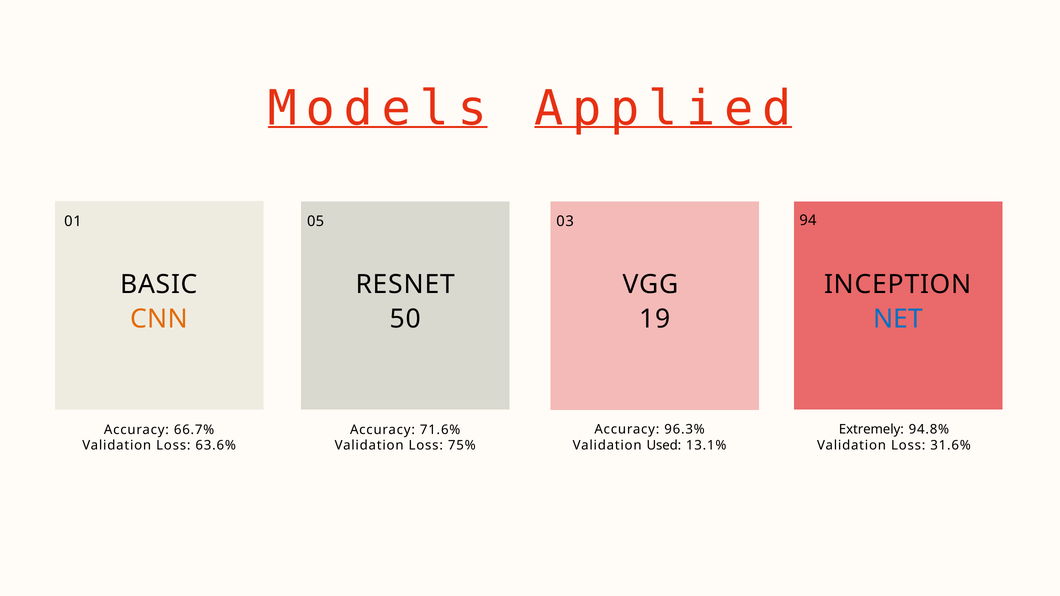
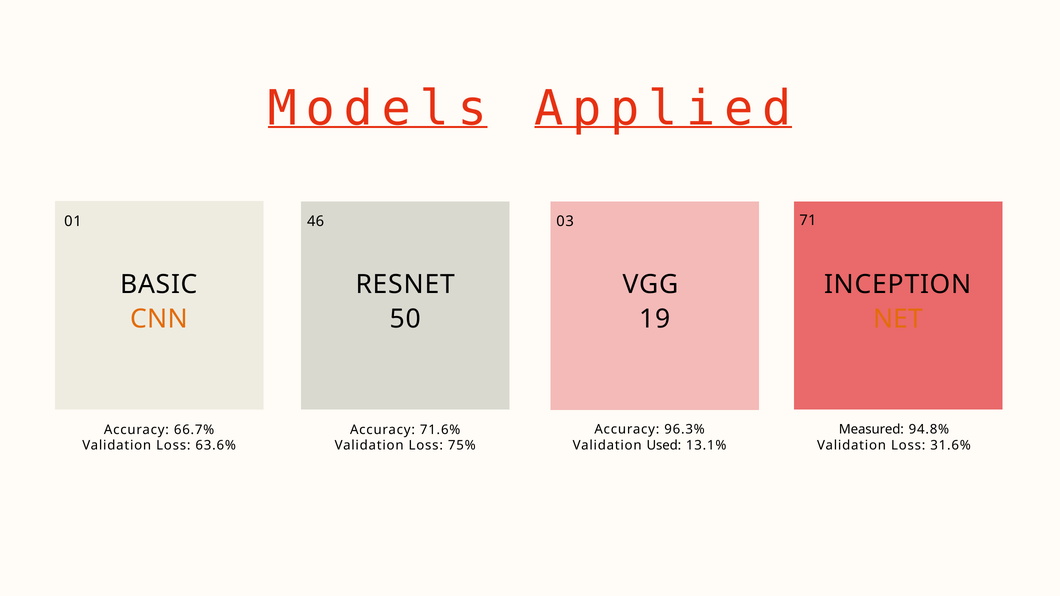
05: 05 -> 46 (316, 221)
94: 94 -> 71 (808, 221)
NET colour: blue -> orange (898, 319)
Extremely: Extremely -> Measured (871, 430)
